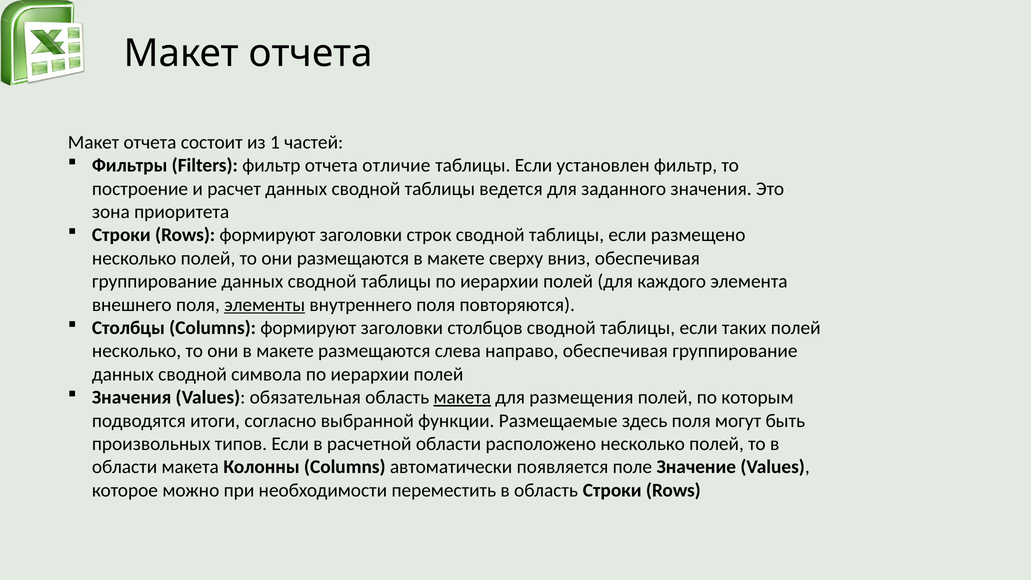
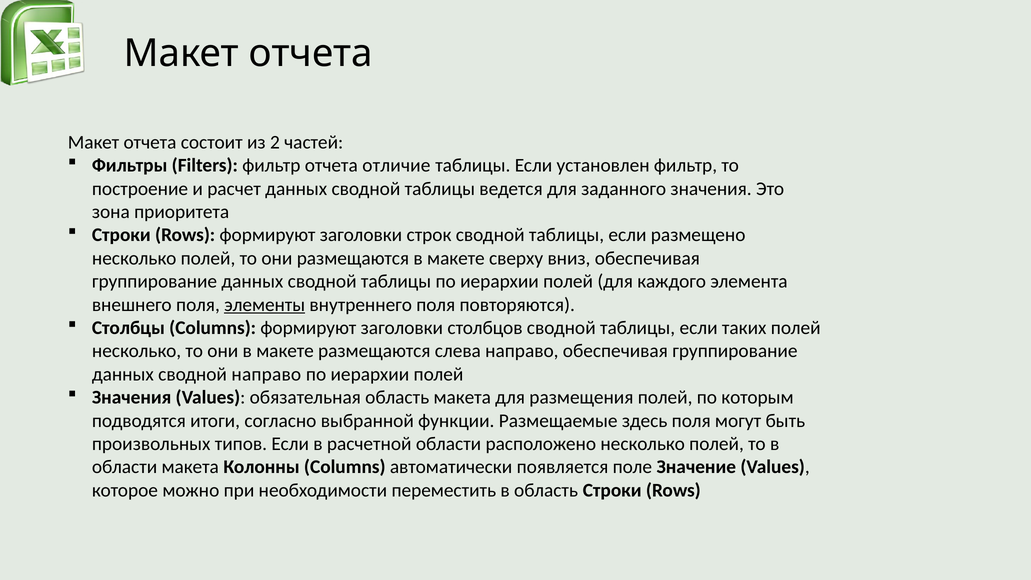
1: 1 -> 2 (275, 142)
сводной символа: символа -> направо (266, 374)
макета underline: present -> none (462, 397)
